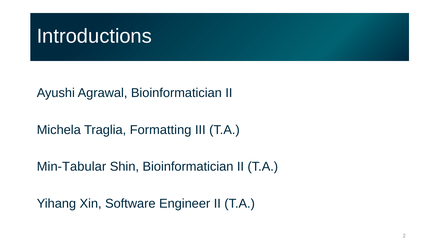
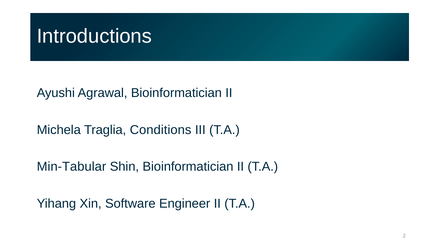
Formatting: Formatting -> Conditions (161, 130)
